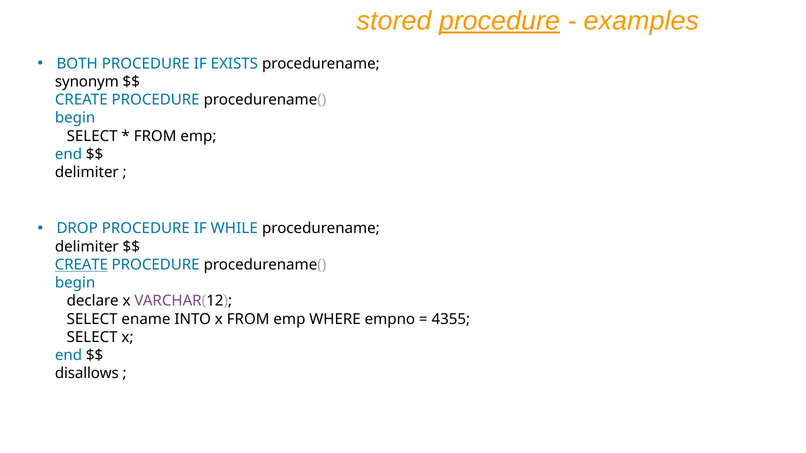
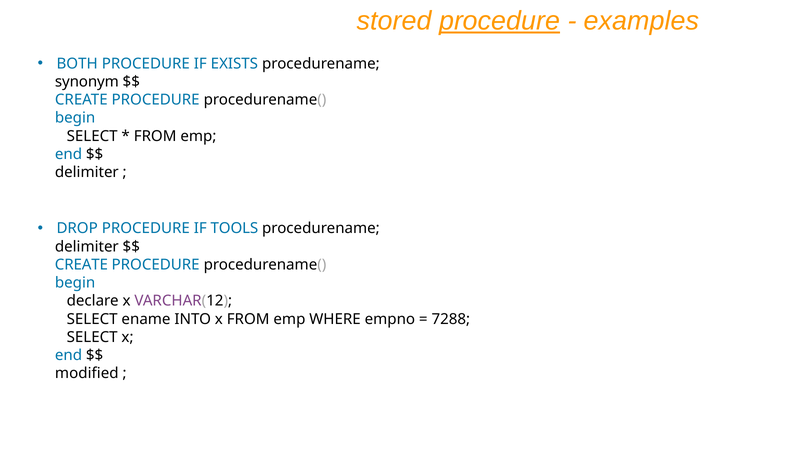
WHILE: WHILE -> TOOLS (234, 229)
CREATE underline: present -> none (81, 265)
4355: 4355 -> 7288 (451, 319)
disallows: disallows -> modified (87, 374)
